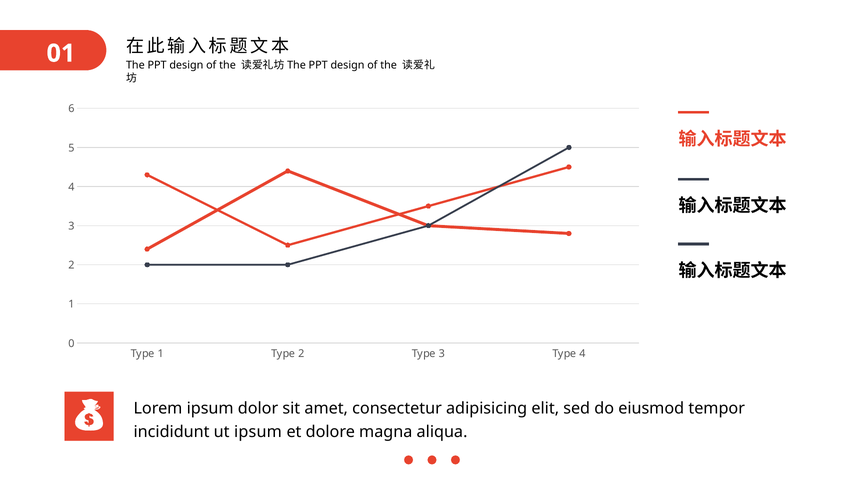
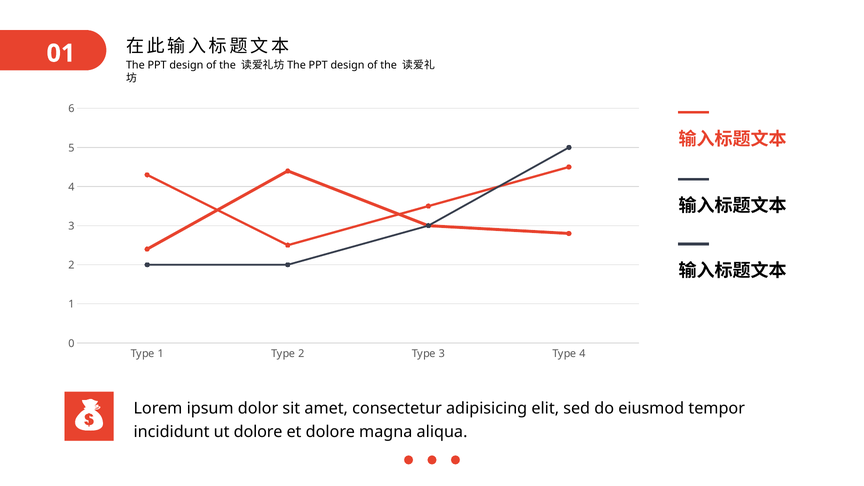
ut ipsum: ipsum -> dolore (258, 432)
